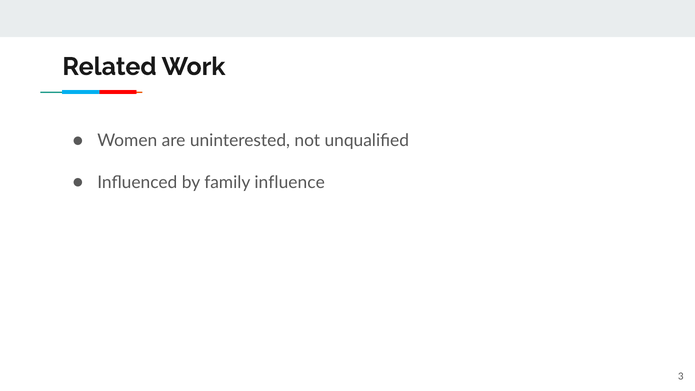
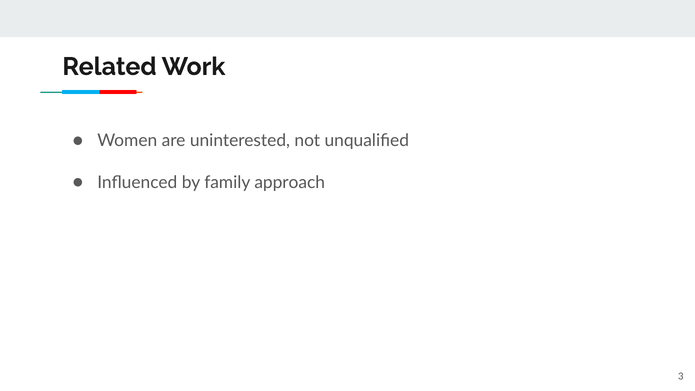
influence: influence -> approach (290, 182)
